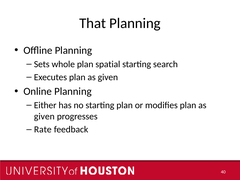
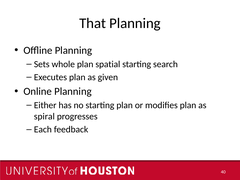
given: given -> spiral (44, 116)
Rate: Rate -> Each (43, 130)
